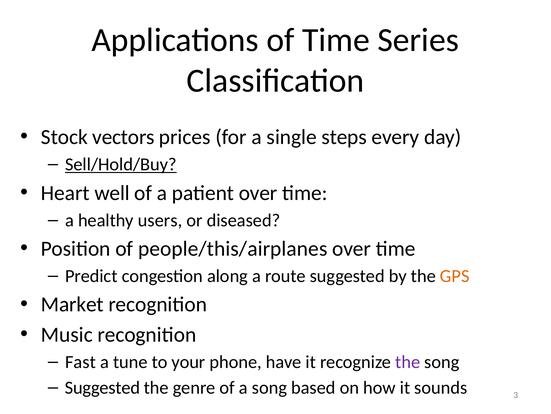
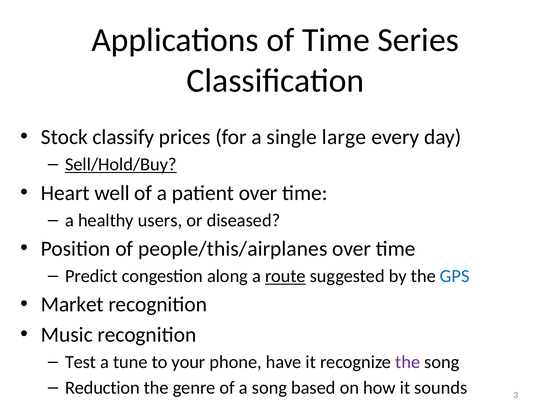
vectors: vectors -> classify (123, 137)
steps: steps -> large (344, 137)
route underline: none -> present (285, 276)
GPS colour: orange -> blue (455, 276)
Fast: Fast -> Test (81, 361)
Suggested: Suggested -> Reduction (102, 387)
